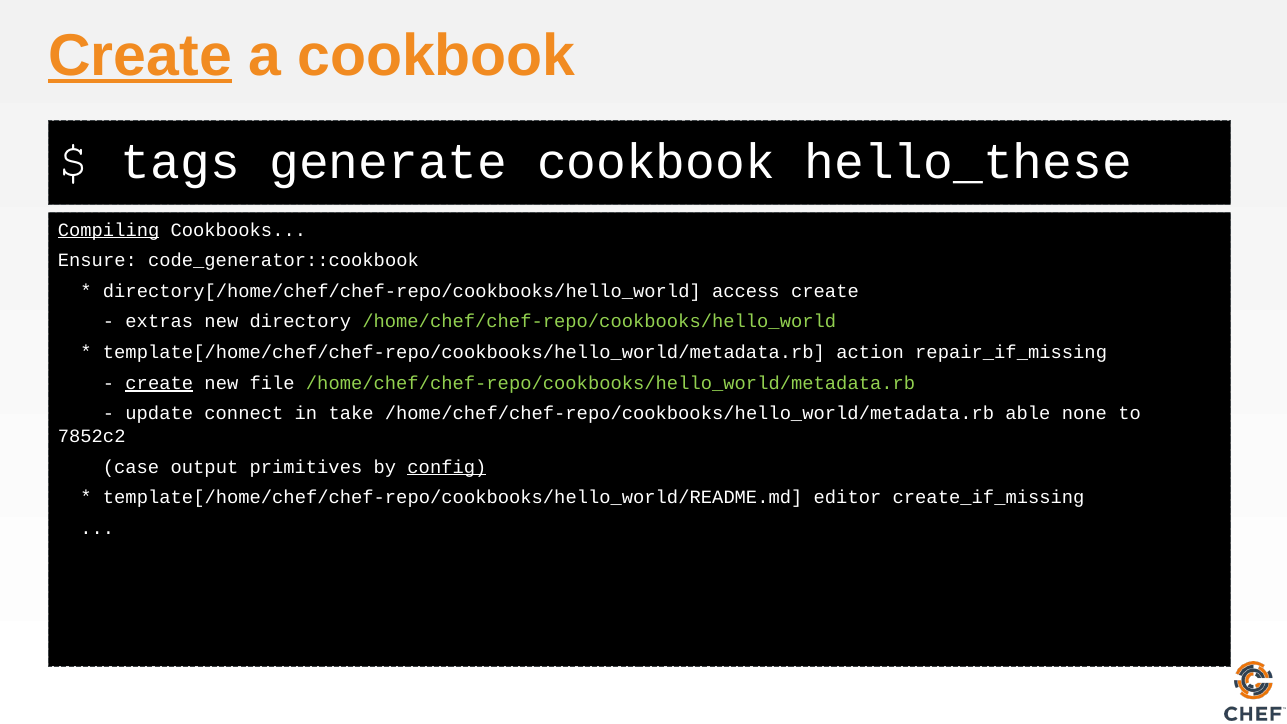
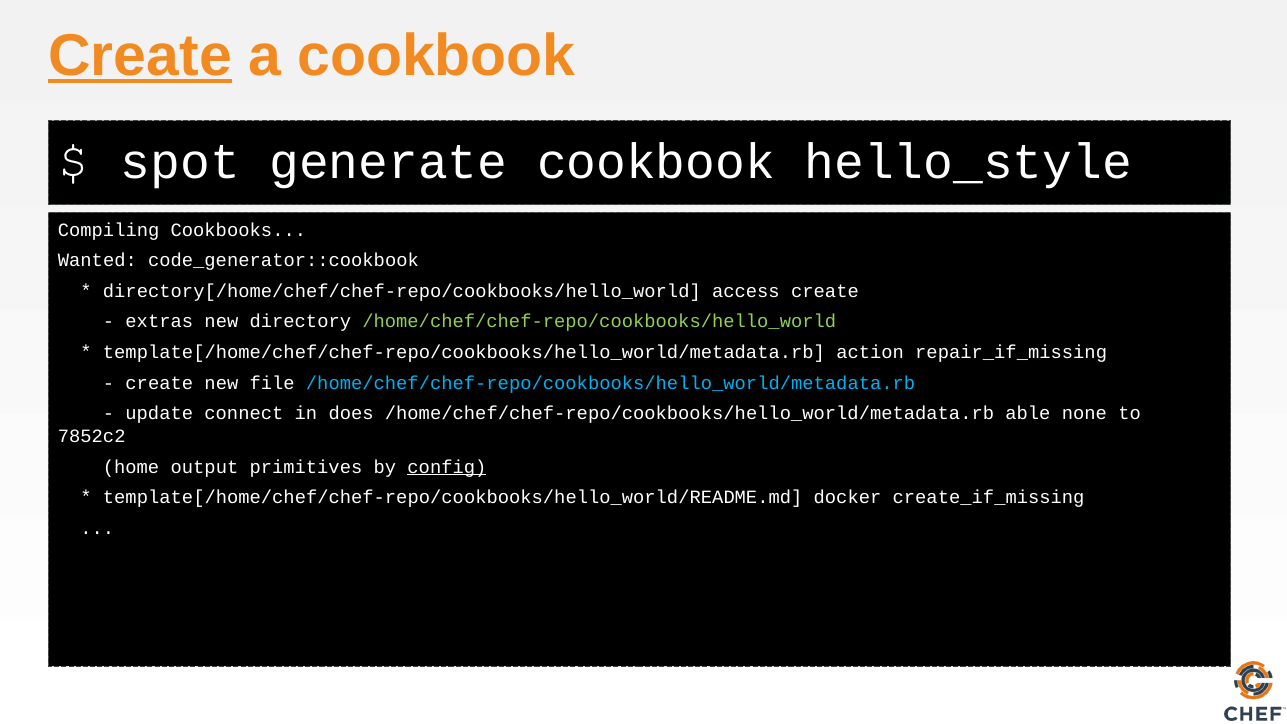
tags: tags -> spot (180, 163)
hello_these: hello_these -> hello_style (968, 163)
Compiling underline: present -> none (109, 230)
Ensure: Ensure -> Wanted (97, 260)
create underline: present -> none (159, 383)
/home/chef/chef-repo/cookbooks/hello_world/metadata.rb colour: light green -> light blue (611, 383)
take: take -> does (351, 414)
case: case -> home (131, 467)
editor: editor -> docker (847, 497)
